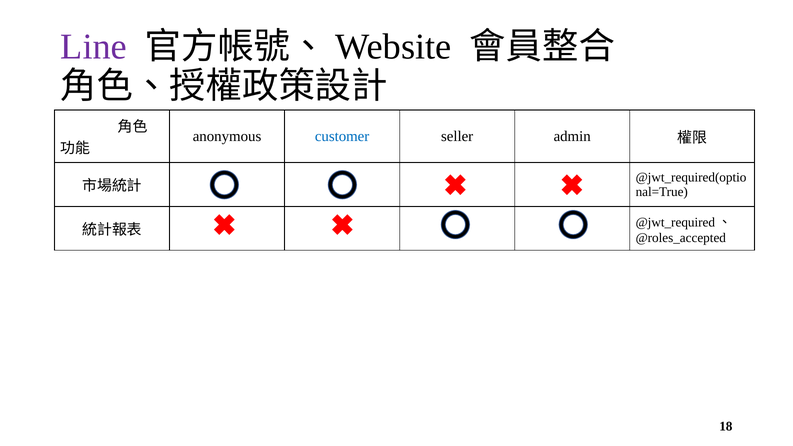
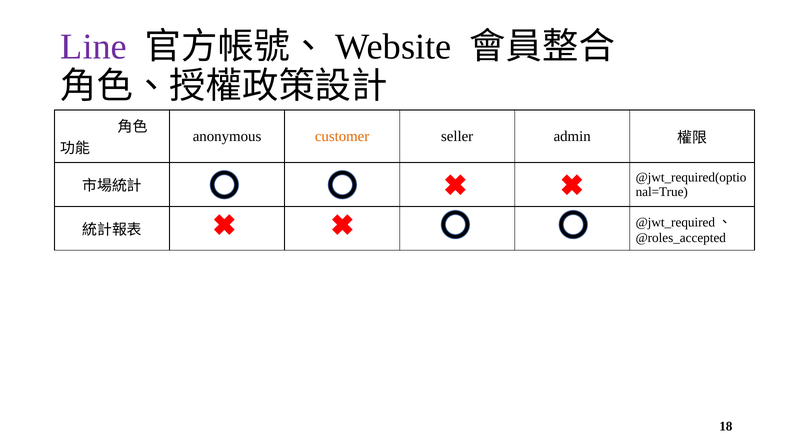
customer colour: blue -> orange (342, 136)
